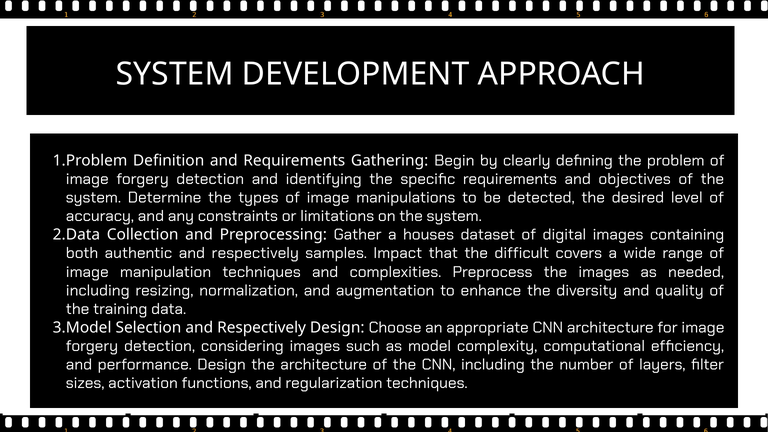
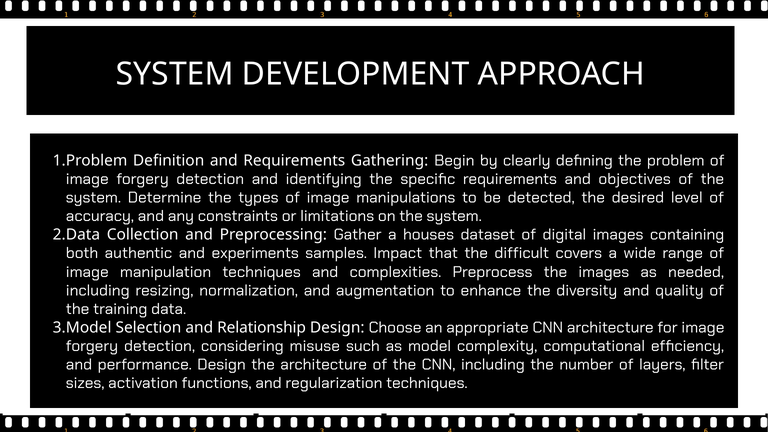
authentic and respectively: respectively -> experiments (255, 253)
Selection and Respectively: Respectively -> Relationship (262, 328)
considering images: images -> misuse (315, 346)
